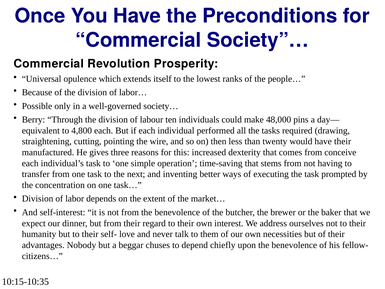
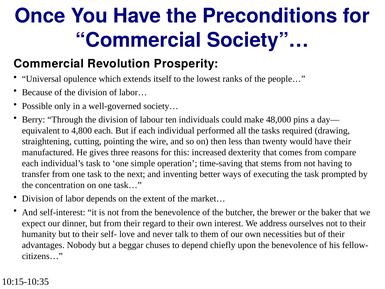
conceive: conceive -> compare (340, 152)
